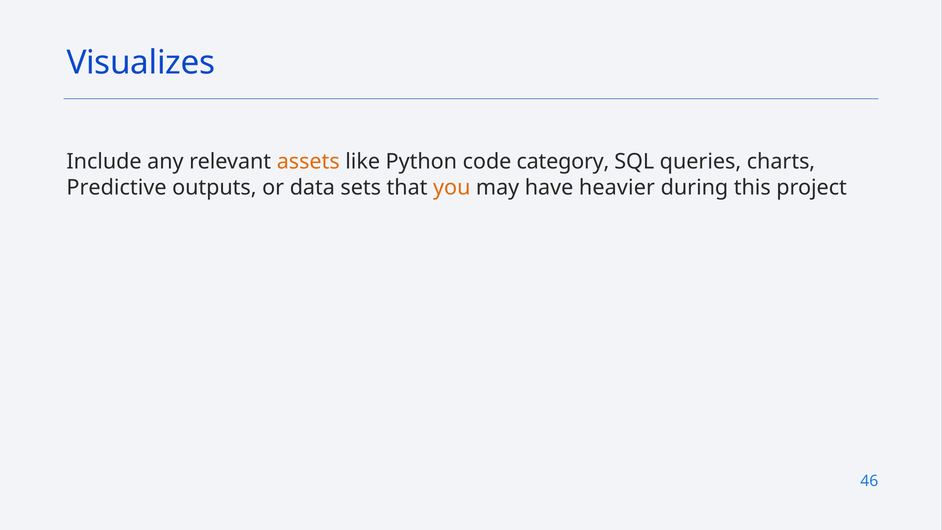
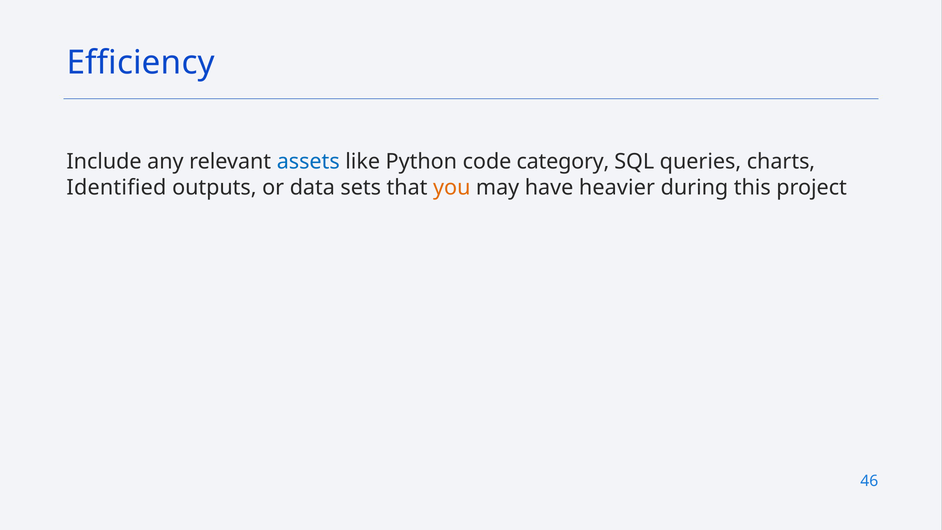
Visualizes: Visualizes -> Efficiency (141, 63)
assets colour: orange -> blue (308, 162)
Predictive: Predictive -> Identified (116, 187)
